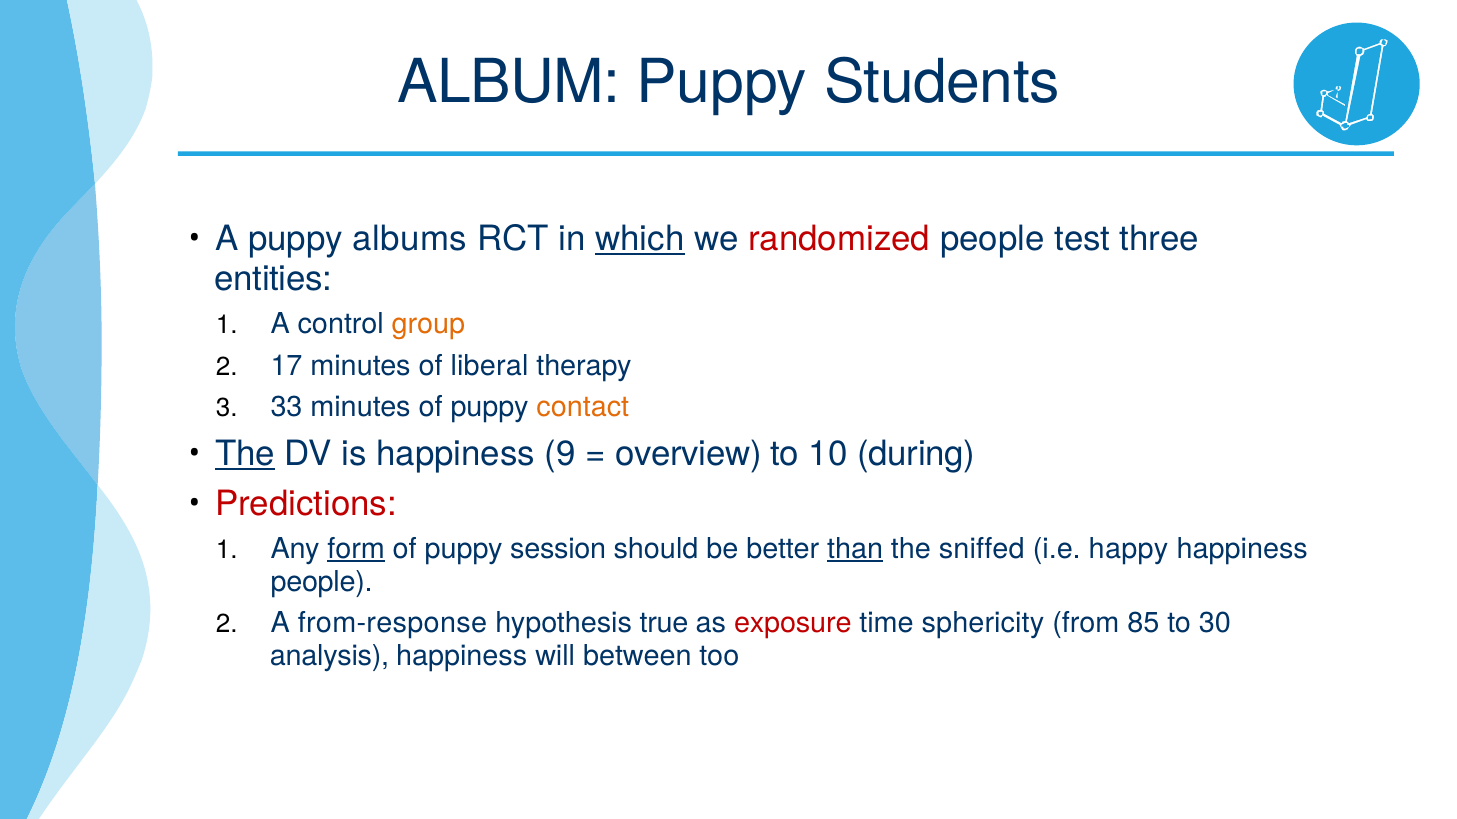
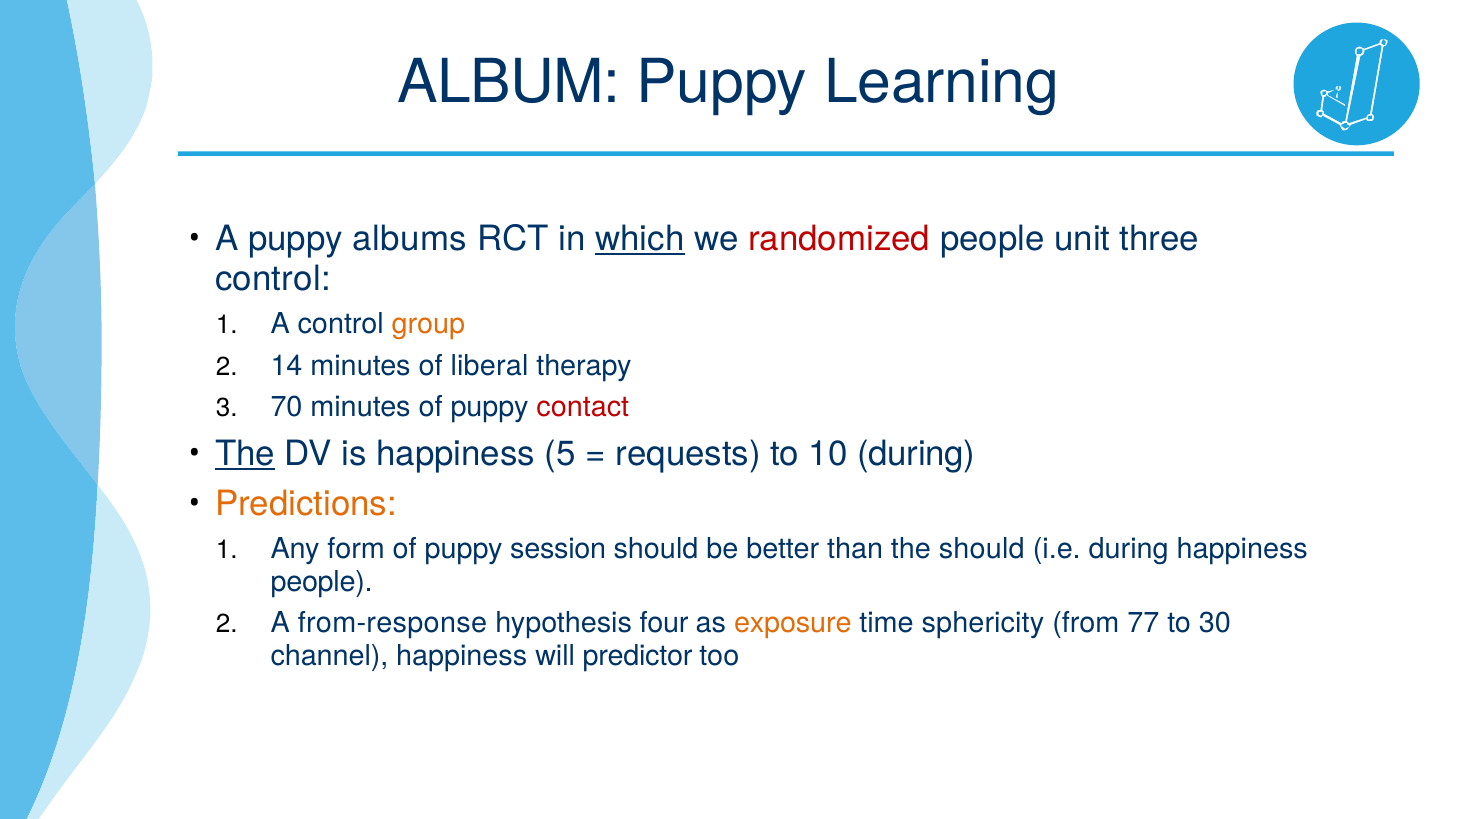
Students: Students -> Learning (942, 82)
test: test -> unit (1082, 239)
entities: entities -> control (273, 279)
17: 17 -> 14 (286, 366)
33: 33 -> 70 (286, 408)
contact colour: orange -> red (583, 408)
9: 9 -> 5 (561, 454)
overview: overview -> requests (688, 454)
Predictions colour: red -> orange (306, 504)
form underline: present -> none (356, 549)
than underline: present -> none (855, 549)
the sniffed: sniffed -> should (982, 549)
i.e happy: happy -> during (1129, 549)
true: true -> four (664, 624)
exposure colour: red -> orange (793, 624)
85: 85 -> 77 (1143, 624)
analysis: analysis -> channel (329, 657)
between: between -> predictor (637, 657)
